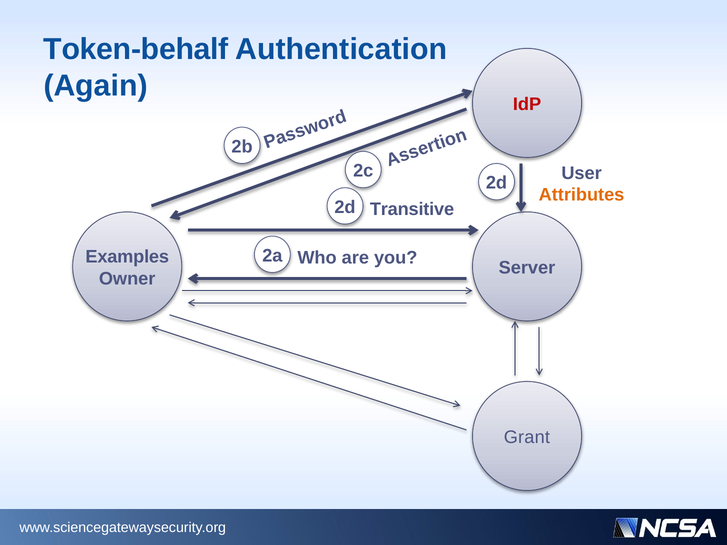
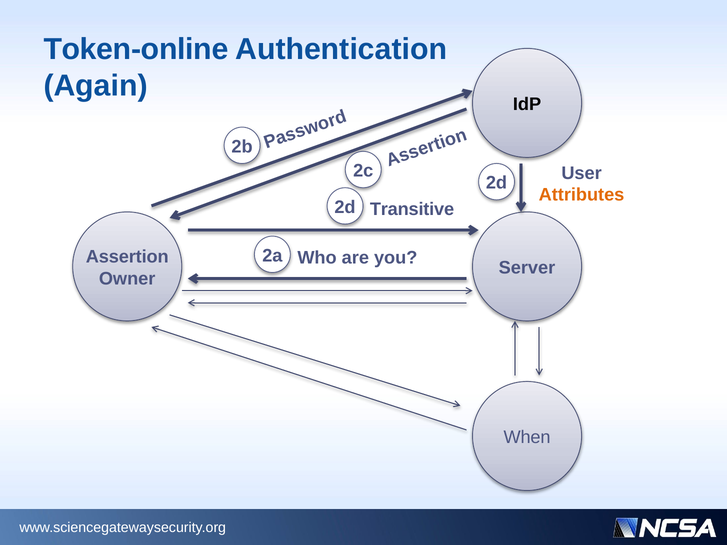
Token-behalf: Token-behalf -> Token-online (136, 49)
IdP colour: red -> black (527, 104)
Examples: Examples -> Assertion (127, 257)
Grant: Grant -> When (527, 437)
